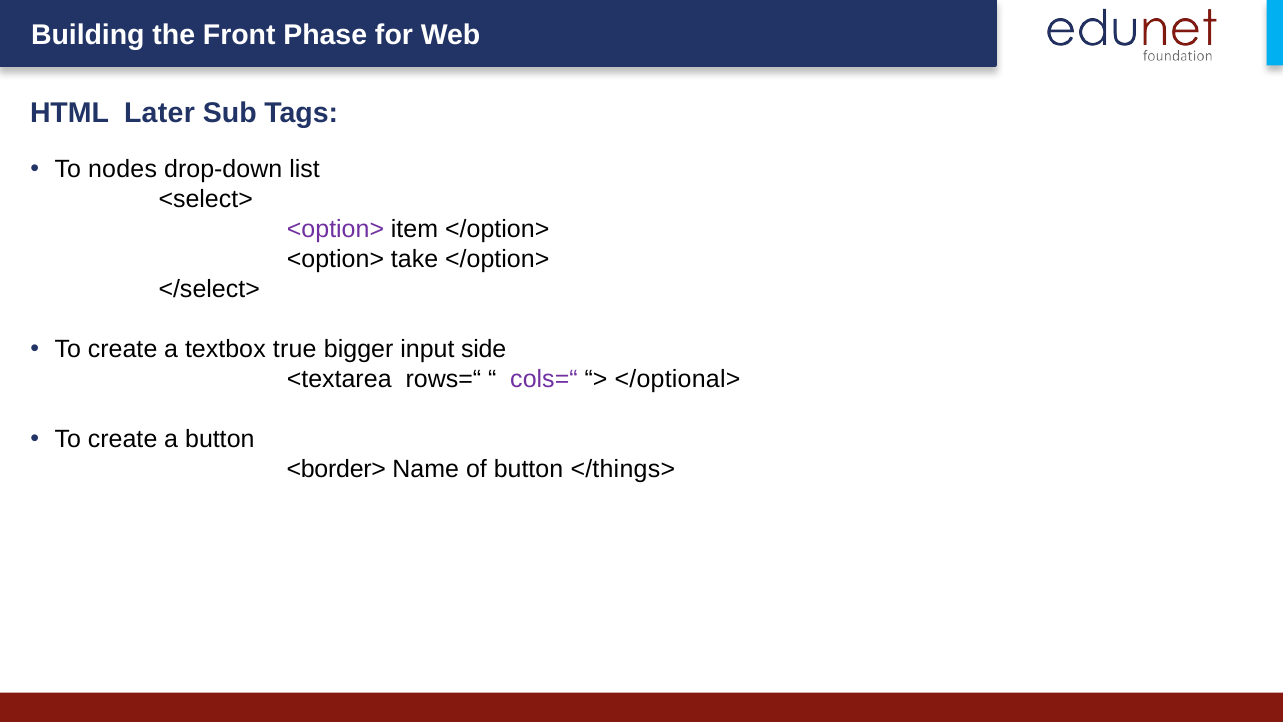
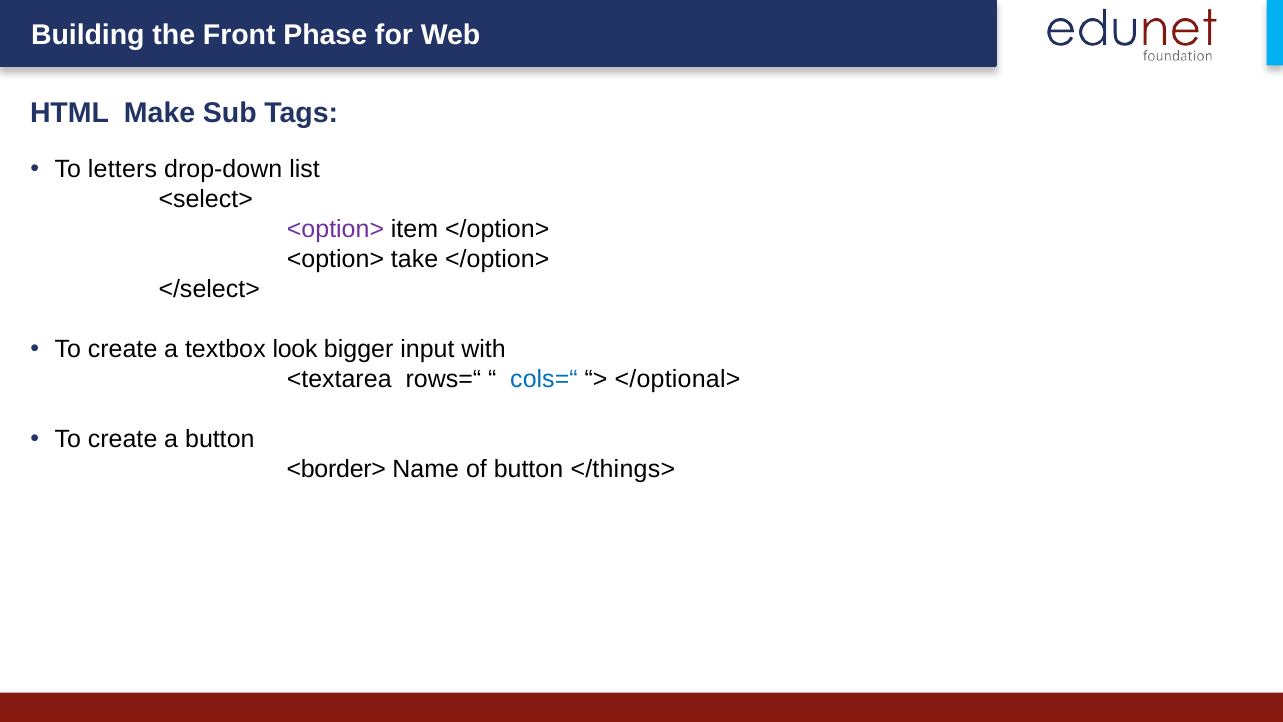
Later: Later -> Make (160, 113)
nodes: nodes -> letters (123, 170)
true: true -> look (295, 349)
side: side -> with (484, 349)
cols=“ colour: purple -> blue (544, 379)
